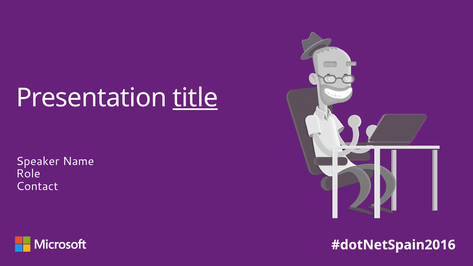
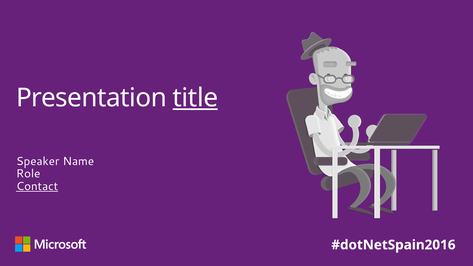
Contact underline: none -> present (37, 186)
